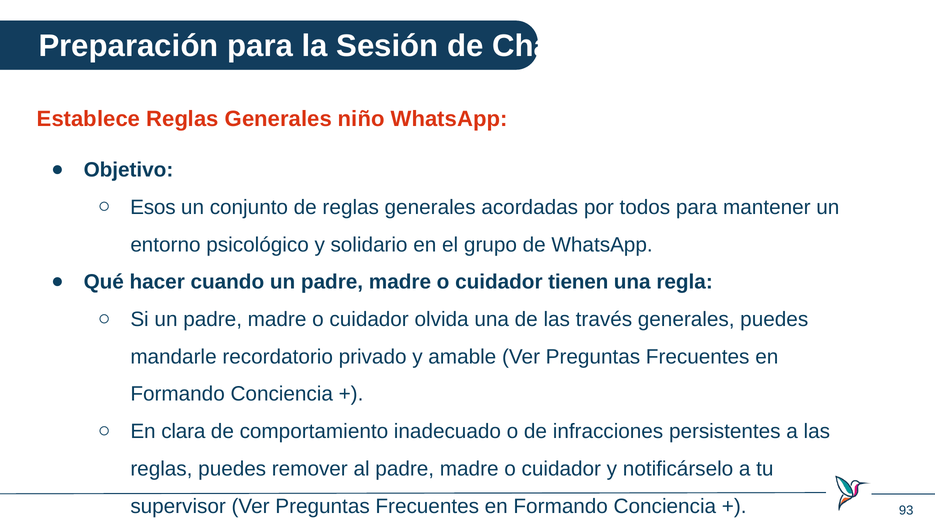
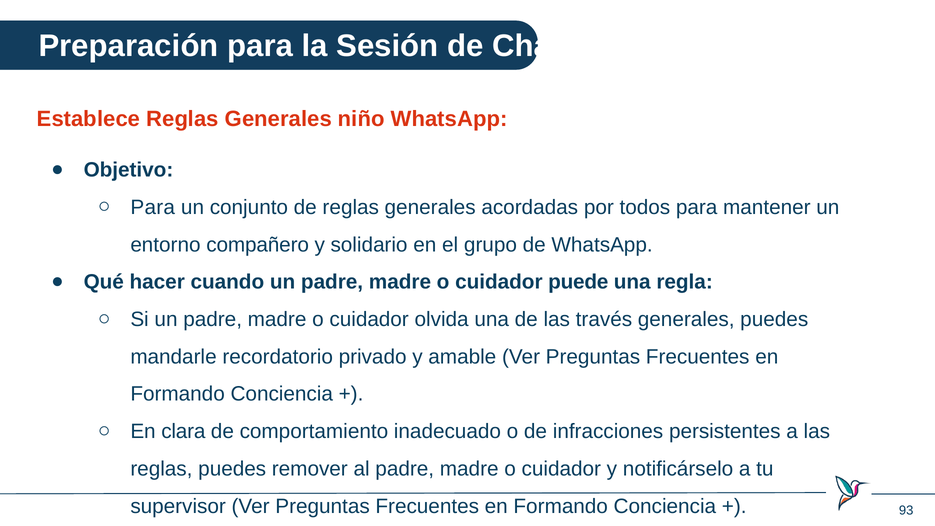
Esos: Esos -> Para (153, 207)
psicológico: psicológico -> compañero (258, 245)
tienen: tienen -> puede (578, 282)
